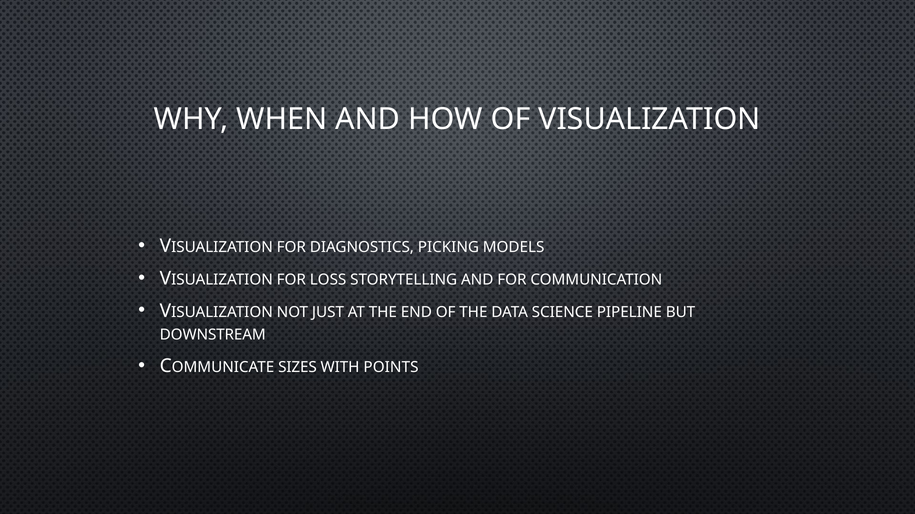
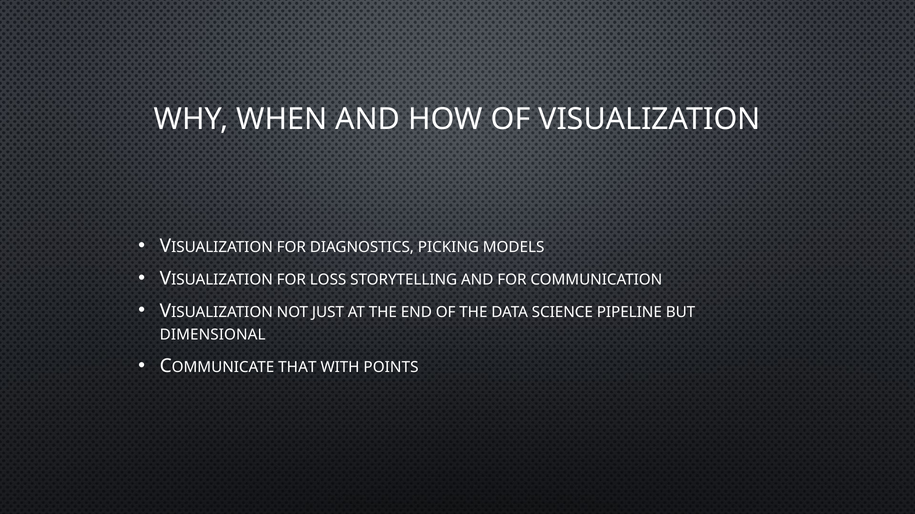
DOWNSTREAM: DOWNSTREAM -> DIMENSIONAL (213, 335)
SIZES: SIZES -> THAT (297, 368)
